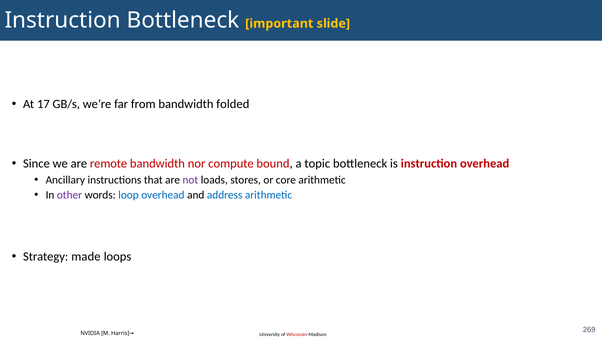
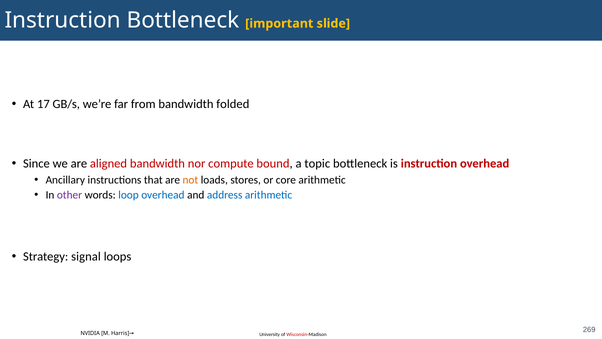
remote: remote -> aligned (109, 164)
not colour: purple -> orange (190, 180)
made: made -> signal (86, 256)
